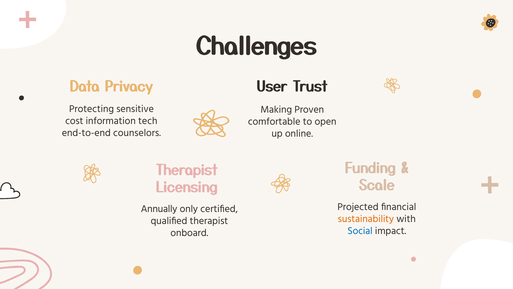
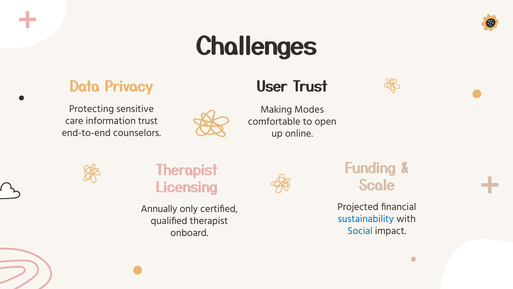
Proven: Proven -> Modes (309, 109)
cost: cost -> care (74, 121)
information tech: tech -> trust (148, 121)
sustainability colour: orange -> blue (366, 219)
